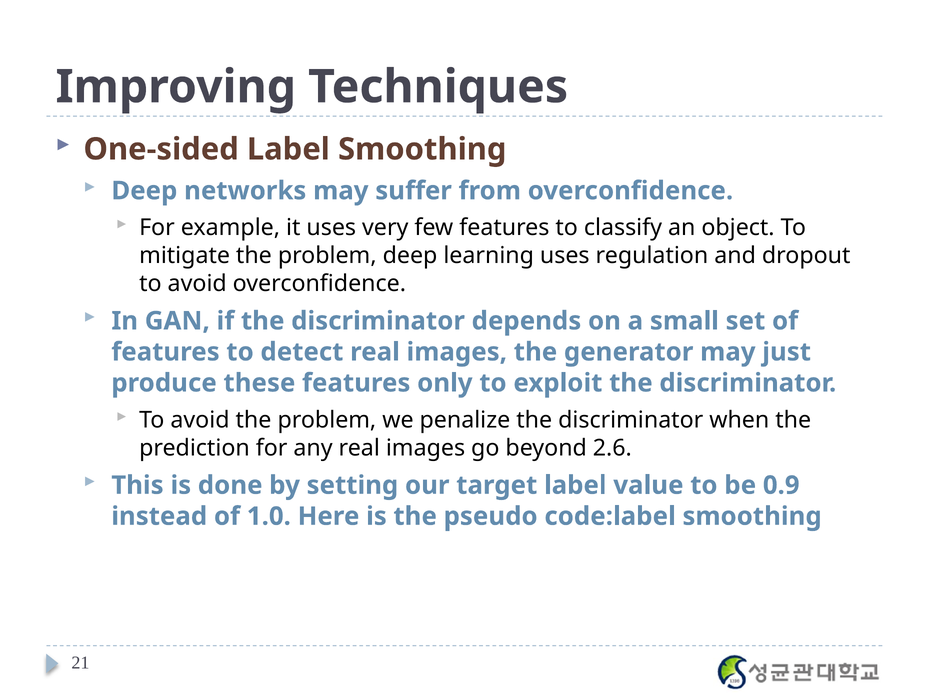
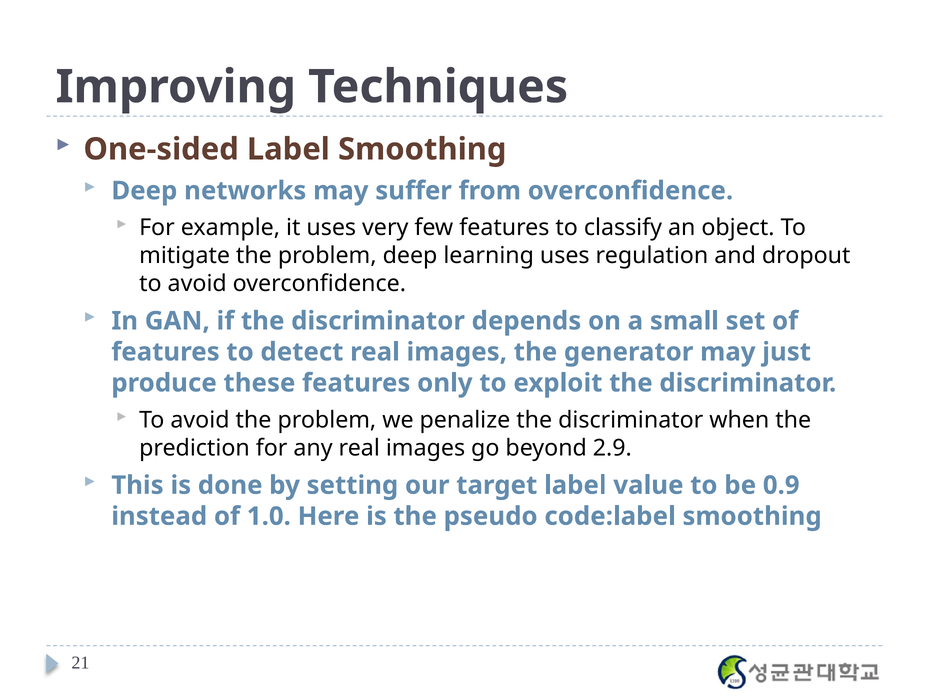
2.6: 2.6 -> 2.9 (612, 448)
